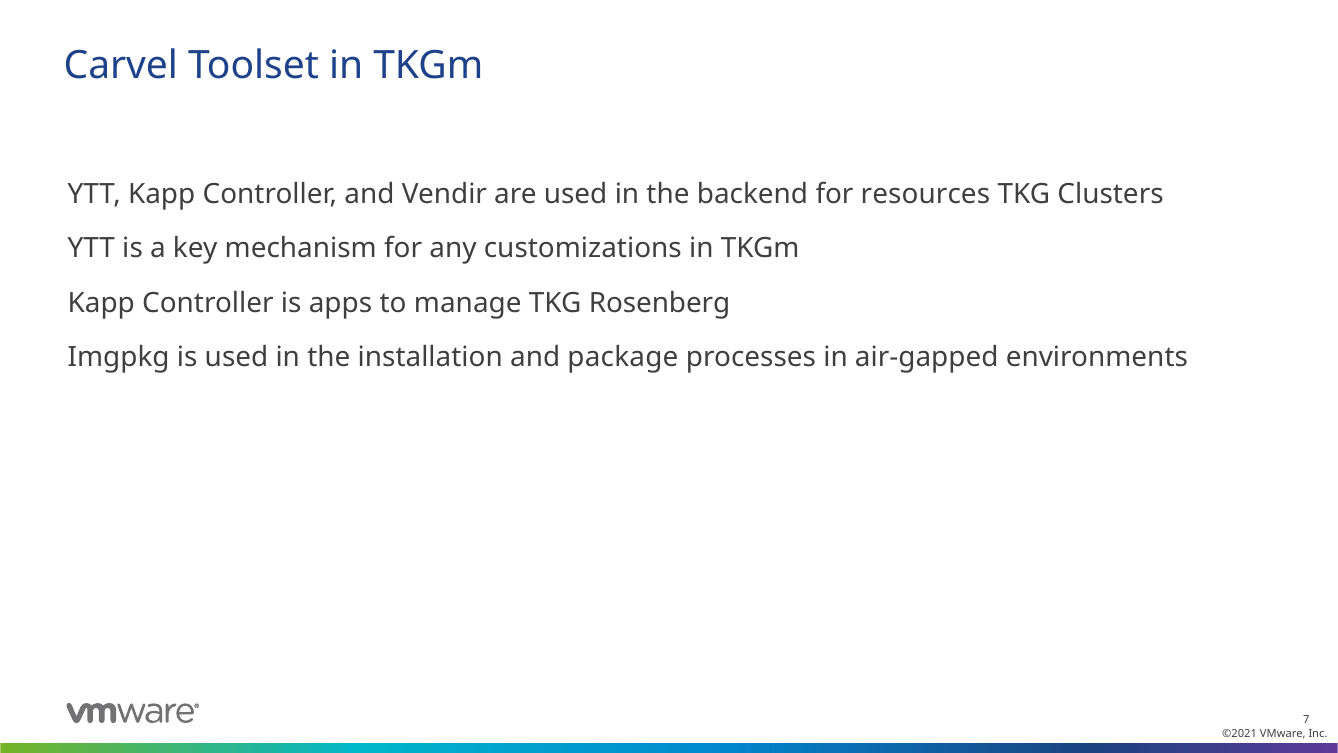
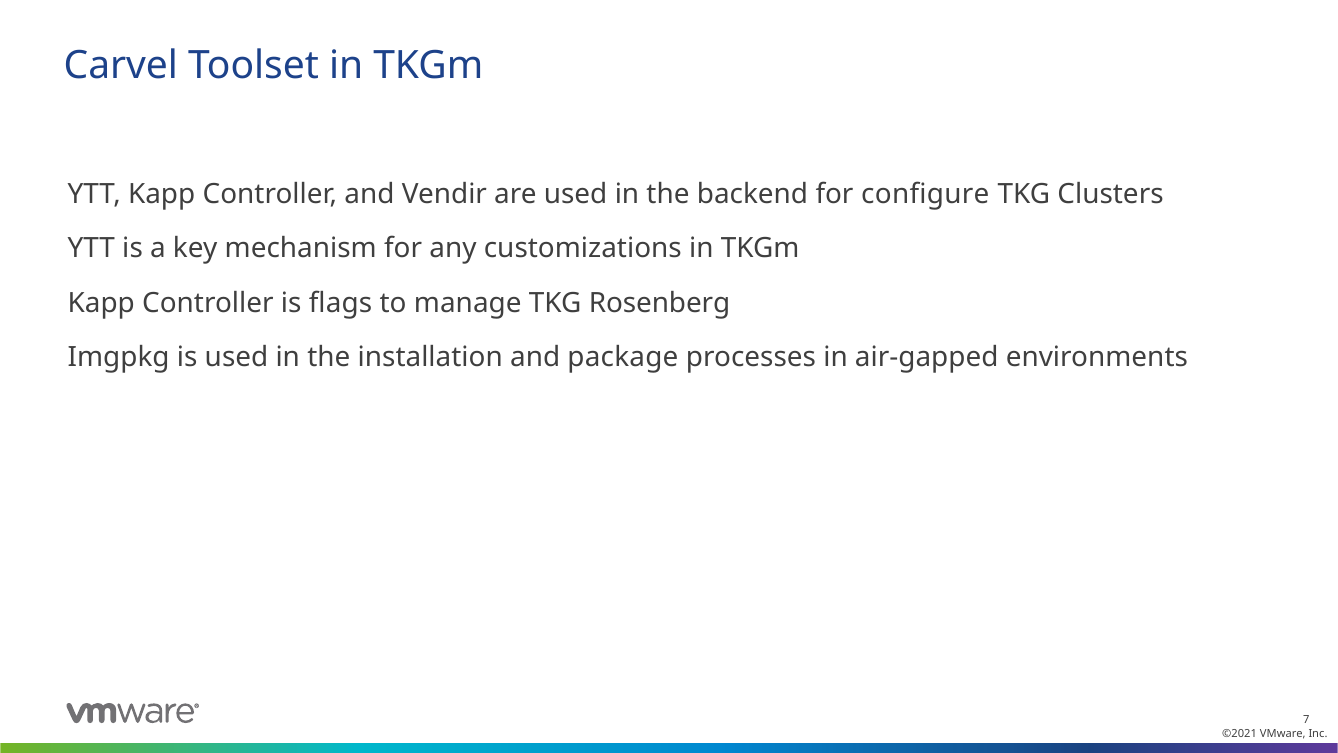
resources: resources -> configure (925, 194)
apps: apps -> flags (341, 303)
